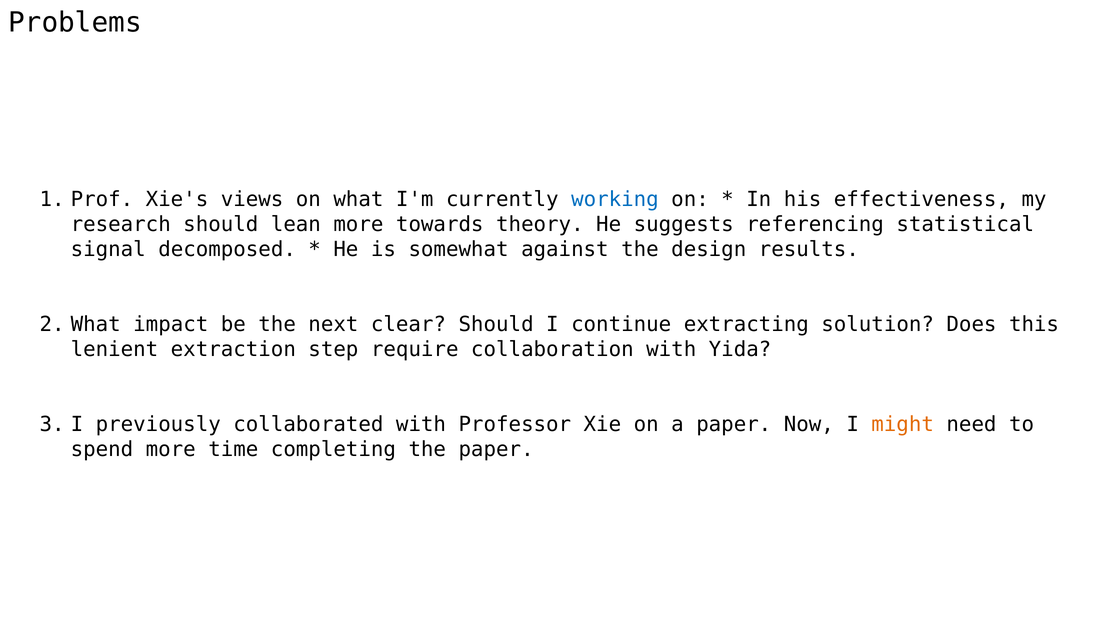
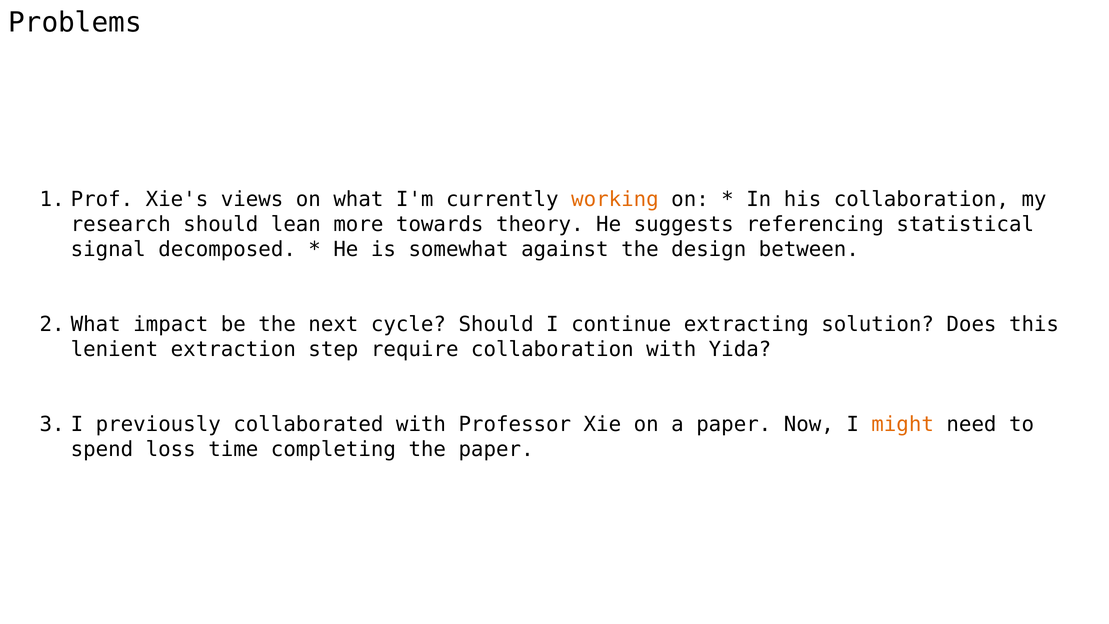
working colour: blue -> orange (615, 200)
his effectiveness: effectiveness -> collaboration (921, 200)
results: results -> between (809, 249)
clear: clear -> cycle (408, 324)
spend more: more -> loss (171, 449)
